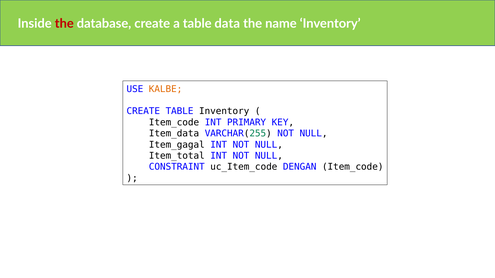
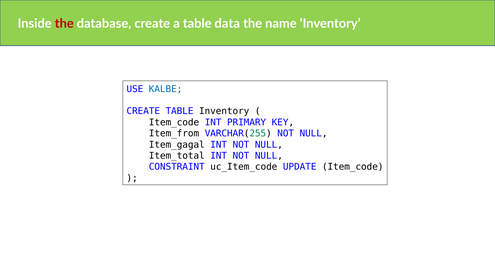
KALBE colour: orange -> blue (166, 89)
Item_data: Item_data -> Item_from (174, 134)
DENGAN: DENGAN -> UPDATE (300, 167)
